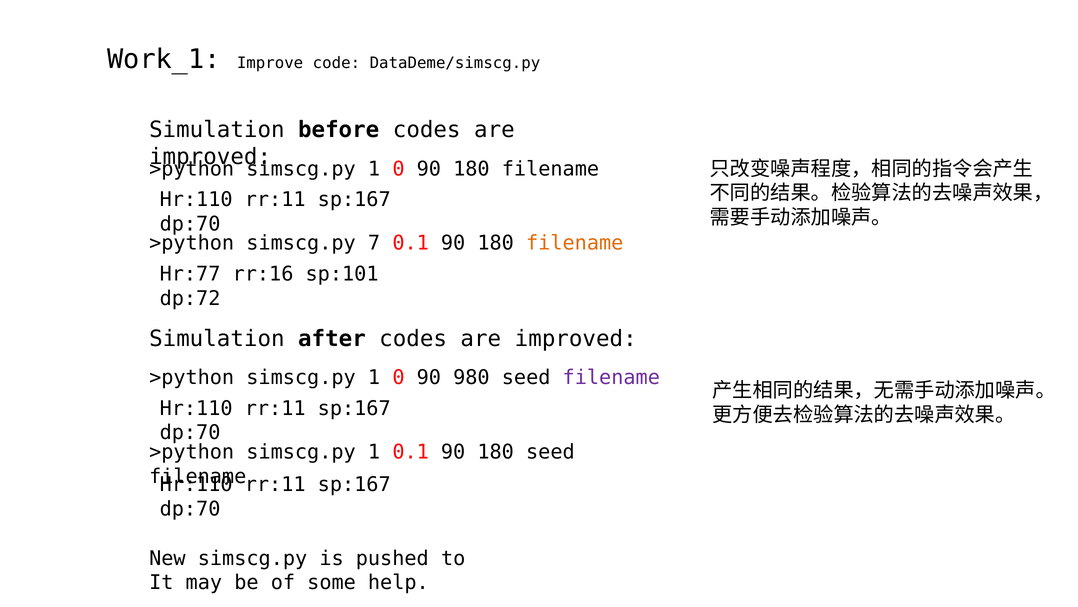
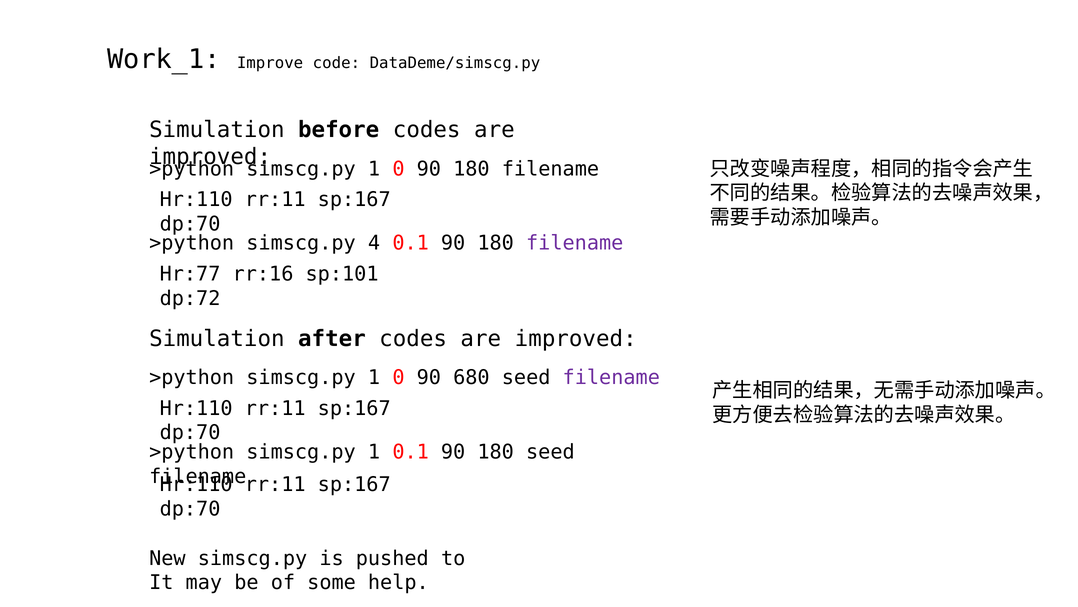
7: 7 -> 4 (374, 243)
filename colour: orange -> purple (575, 243)
980: 980 -> 680 (471, 377)
